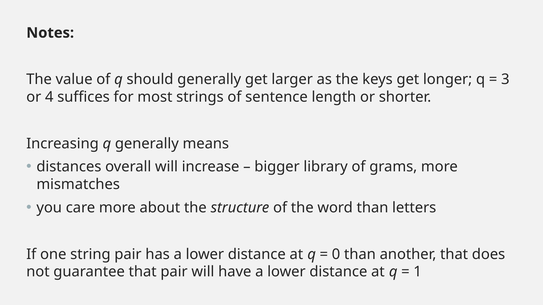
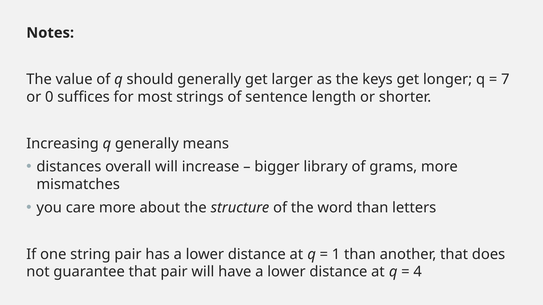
3: 3 -> 7 (505, 79)
4: 4 -> 0 (49, 97)
0: 0 -> 1 (336, 255)
1: 1 -> 4 (418, 272)
